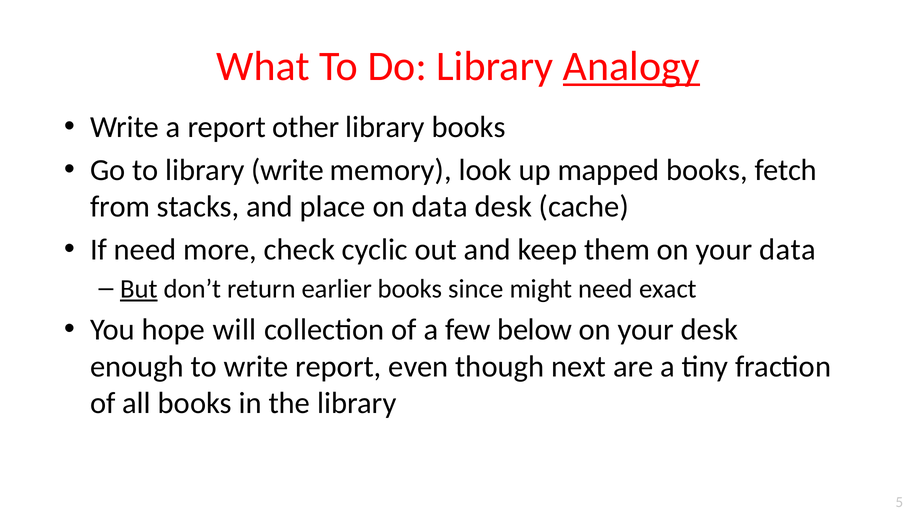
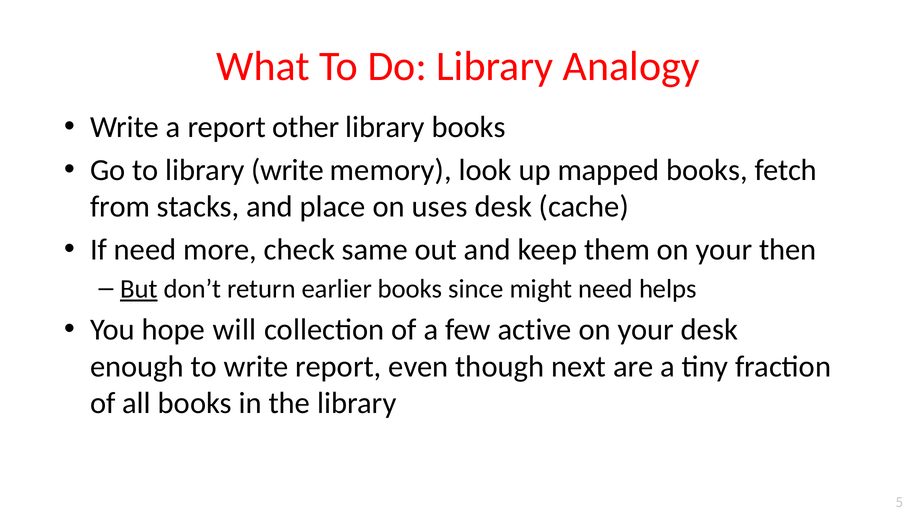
Analogy underline: present -> none (631, 67)
on data: data -> uses (440, 207)
cyclic: cyclic -> same (375, 249)
your data: data -> then (788, 249)
exact: exact -> helps (668, 289)
below: below -> active (535, 330)
